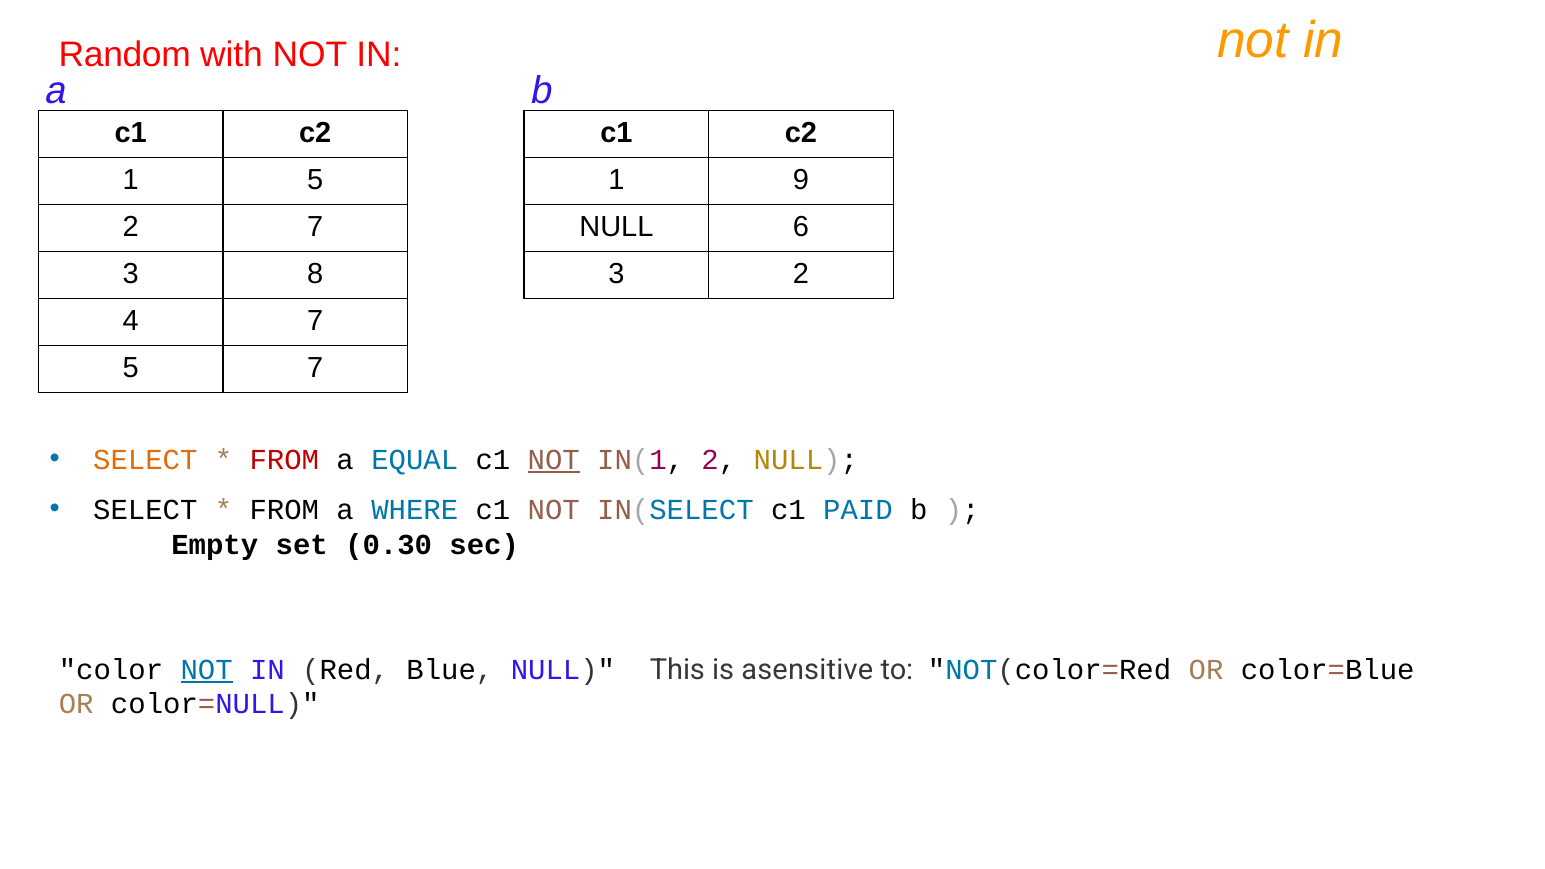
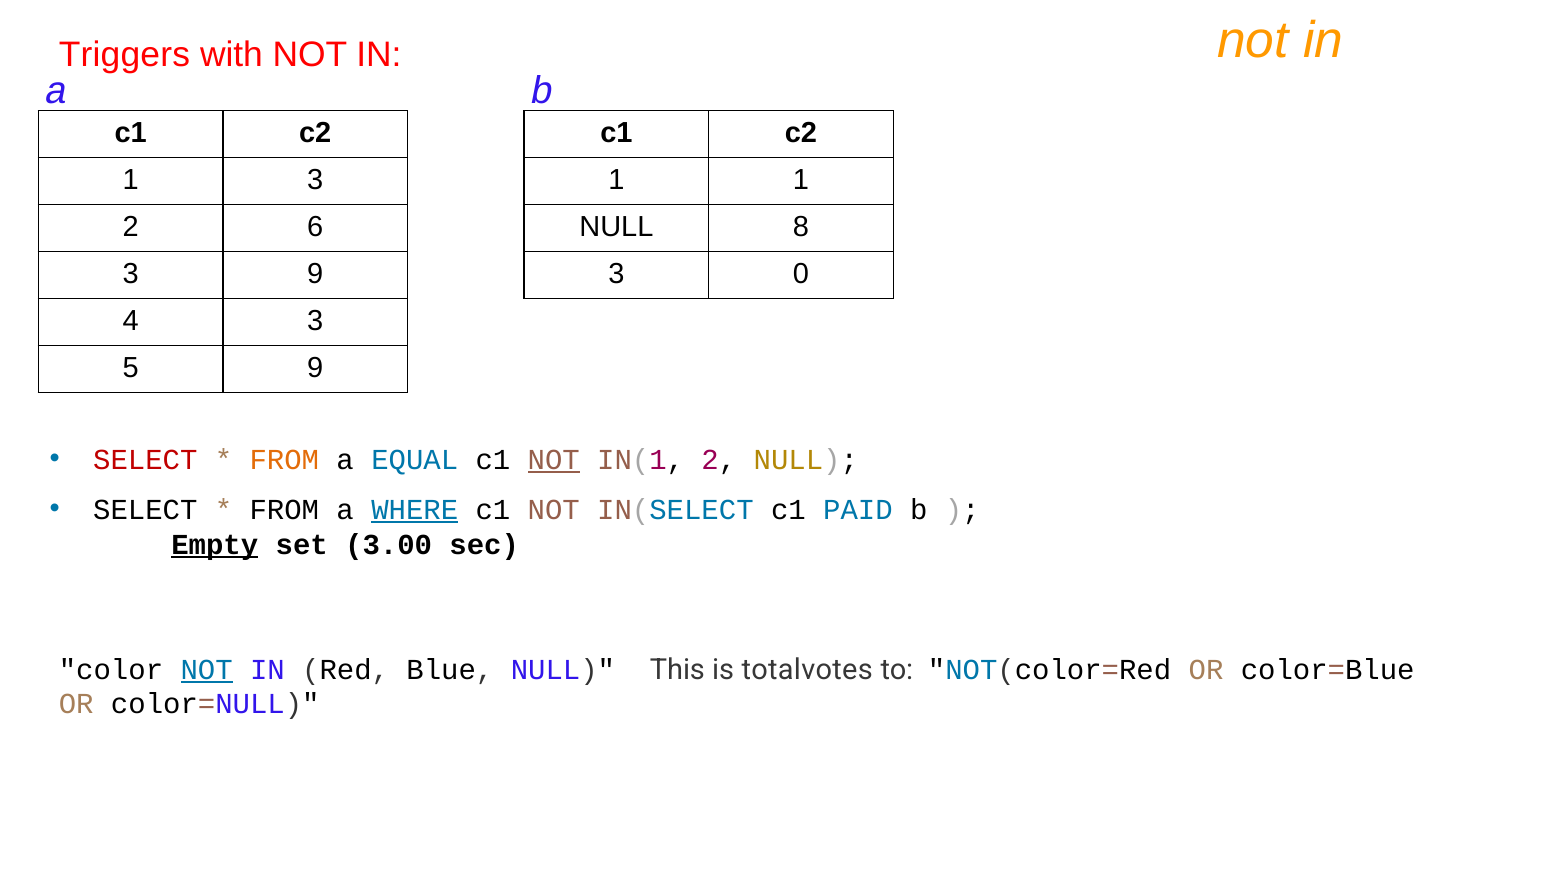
Random: Random -> Triggers (124, 55)
1 5: 5 -> 3 (315, 180)
1 9: 9 -> 1 (801, 180)
2 7: 7 -> 6 (315, 227)
6: 6 -> 8 (801, 227)
3 8: 8 -> 9 (315, 274)
3 2: 2 -> 0 (801, 274)
4 7: 7 -> 3 (315, 321)
5 7: 7 -> 9 (315, 368)
SELECT colour: orange -> red (145, 460)
FROM colour: red -> orange (284, 460)
WHERE underline: none -> present (415, 510)
Empty underline: none -> present (215, 545)
0.30: 0.30 -> 3.00 (389, 545)
asensitive: asensitive -> totalvotes (807, 669)
